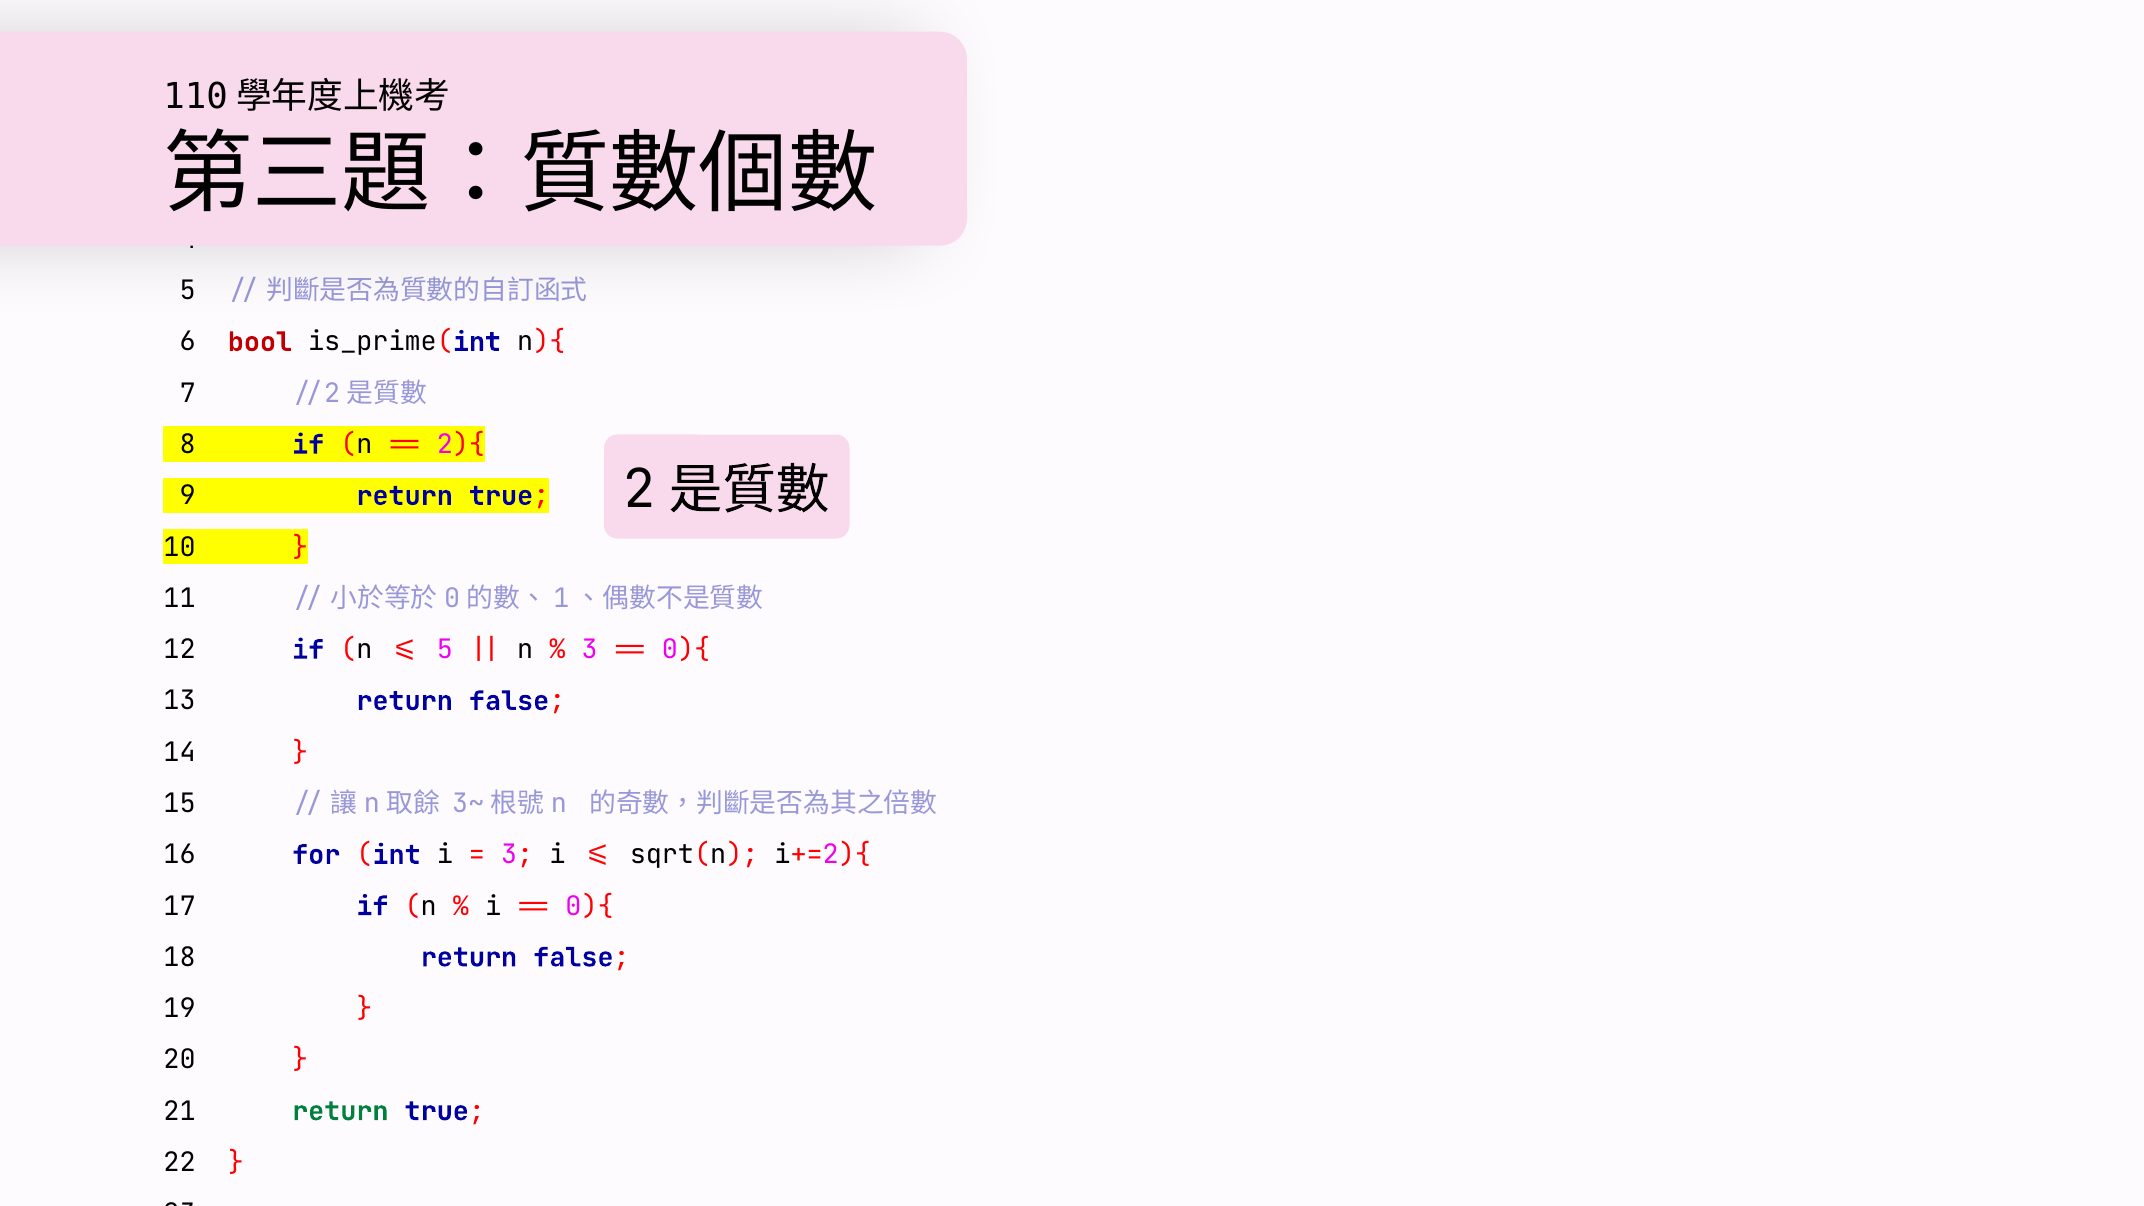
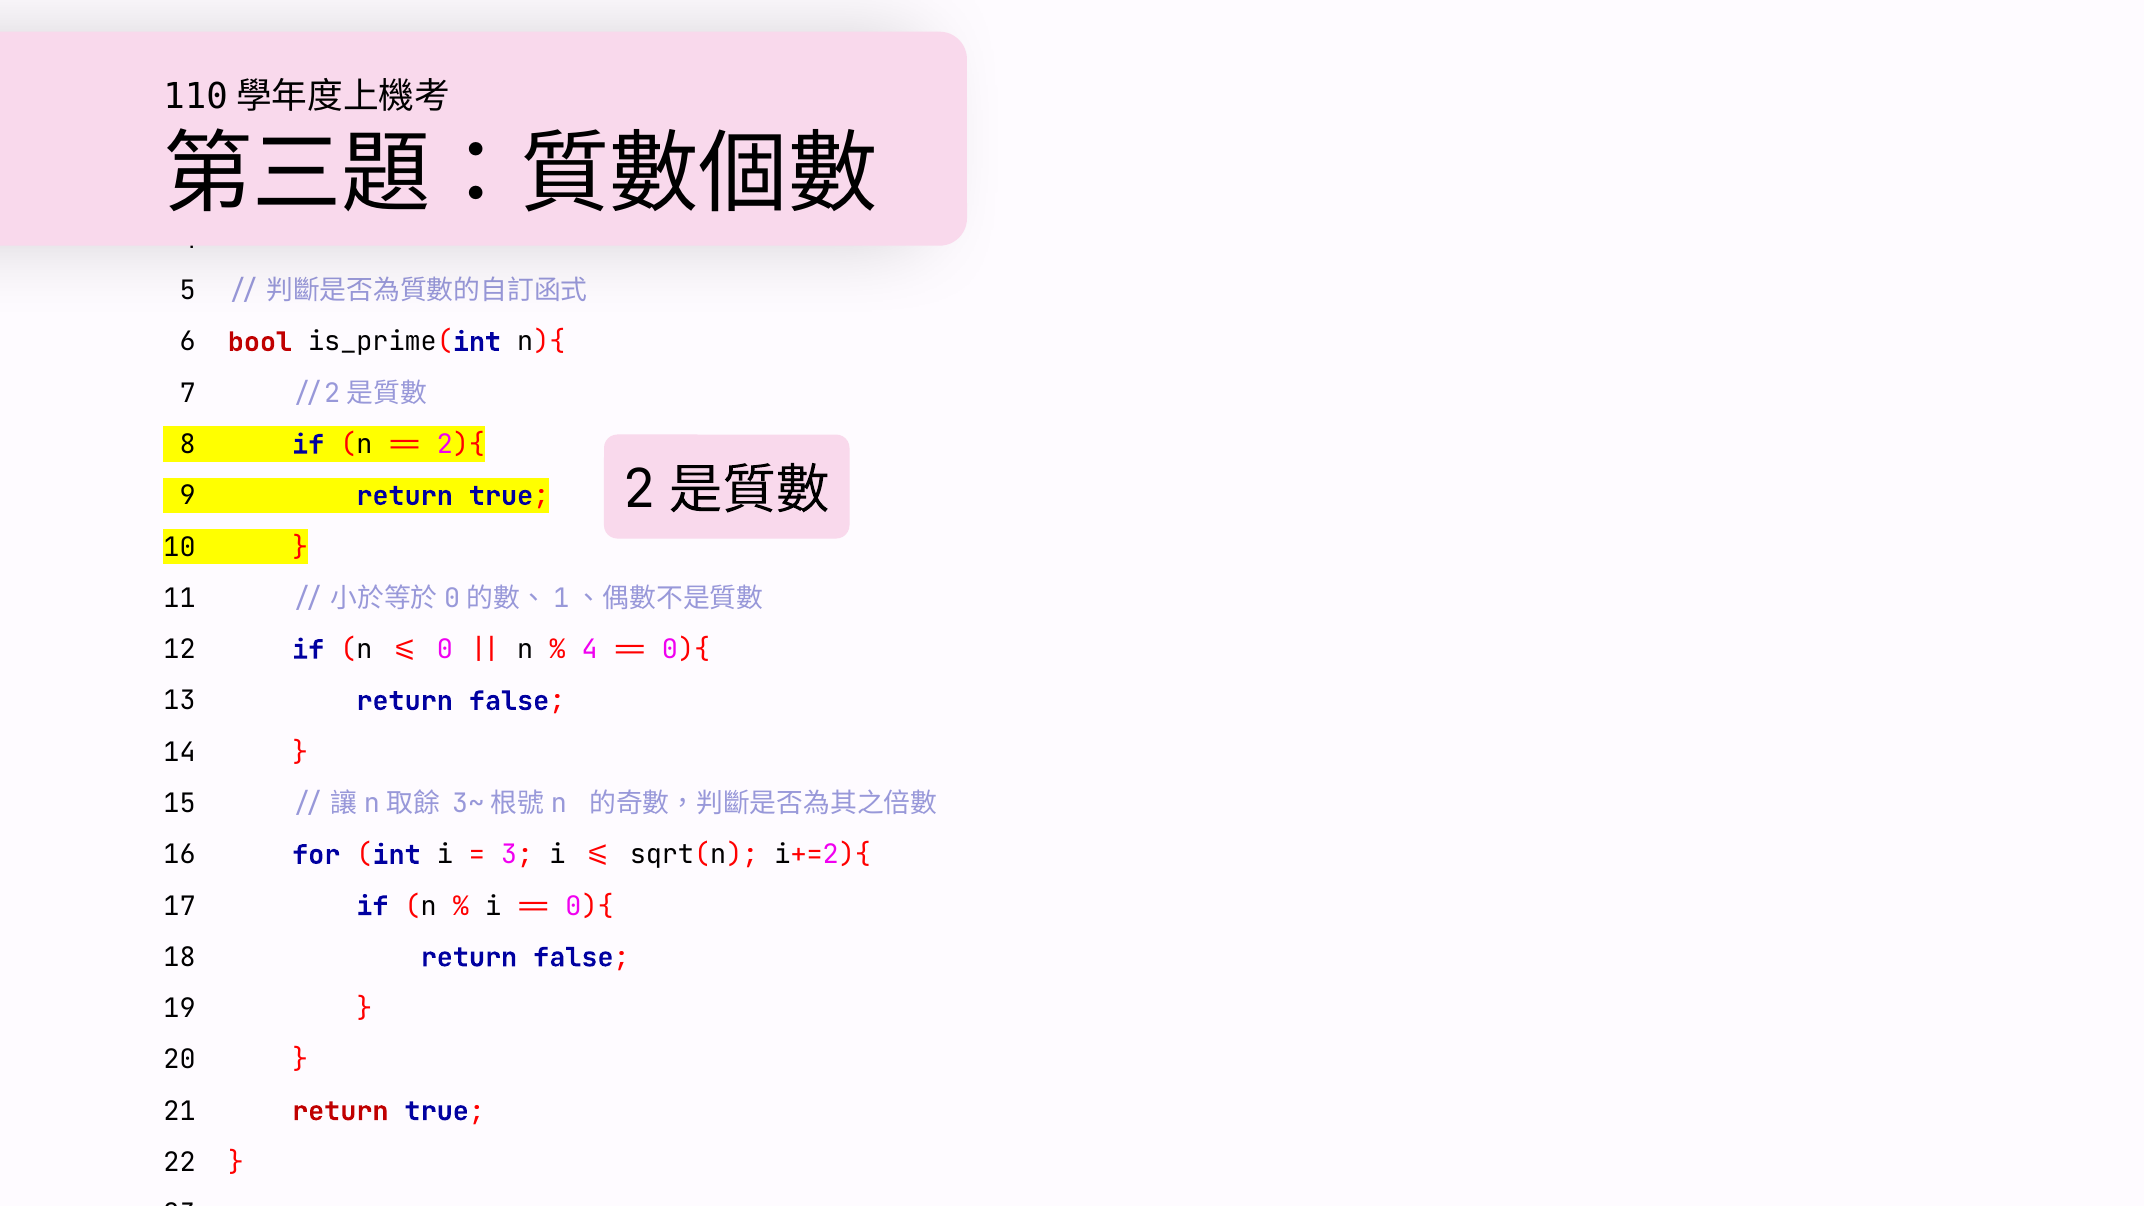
5: 5 -> 0 (445, 650)
3: 3 -> 4 (590, 650)
return colour: green -> red (340, 1111)
